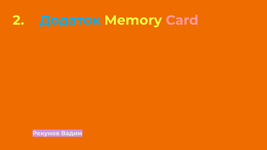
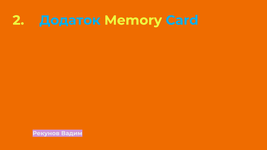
Card colour: pink -> light blue (182, 20)
